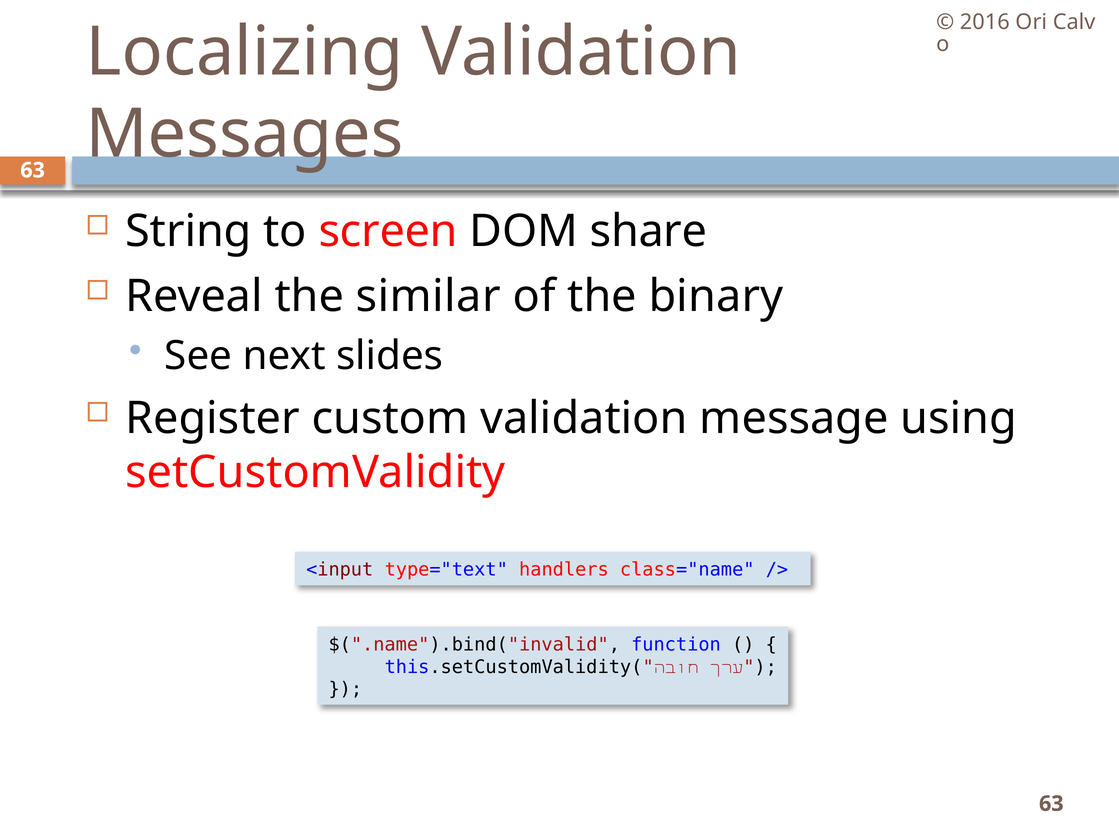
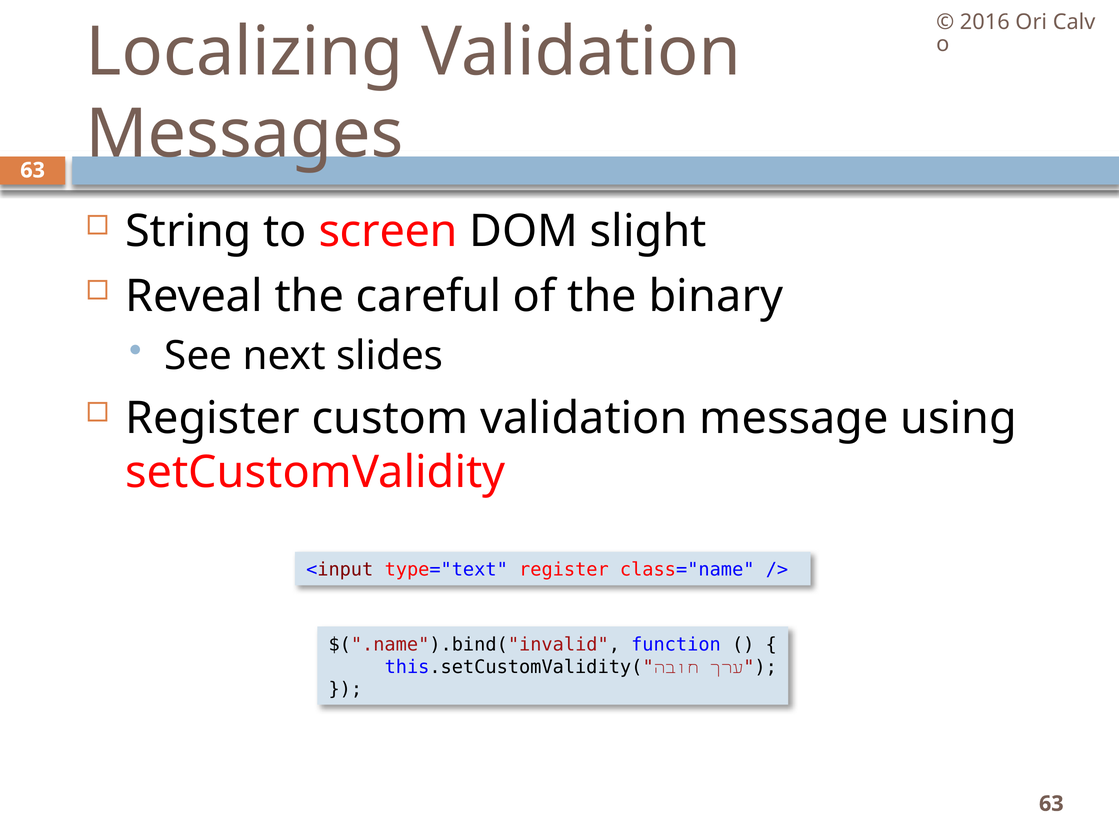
share: share -> slight (648, 232)
similar: similar -> careful (429, 297)
type="text handlers: handlers -> register (564, 570)
